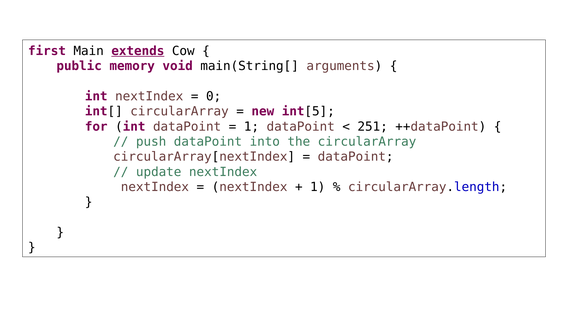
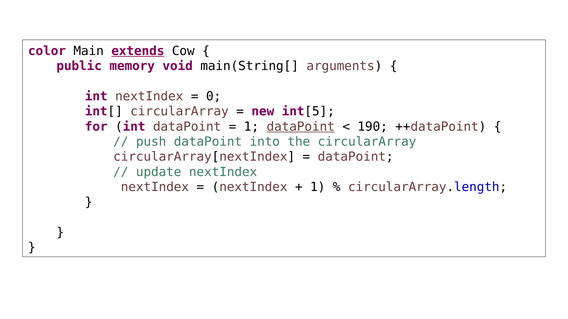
first: first -> color (47, 51)
dataPoint underline: none -> present (301, 127)
251: 251 -> 190 (373, 127)
